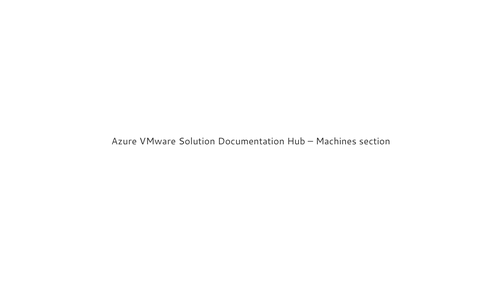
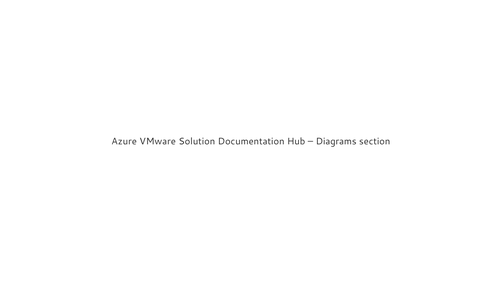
Machines: Machines -> Diagrams (336, 142)
